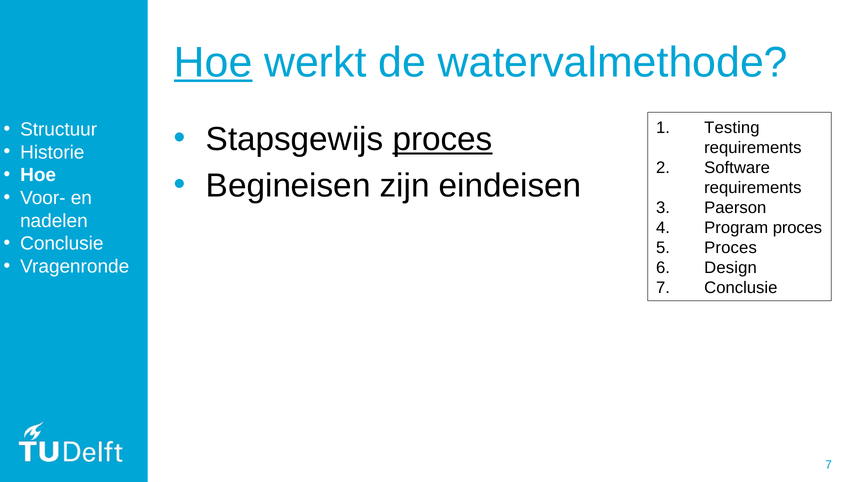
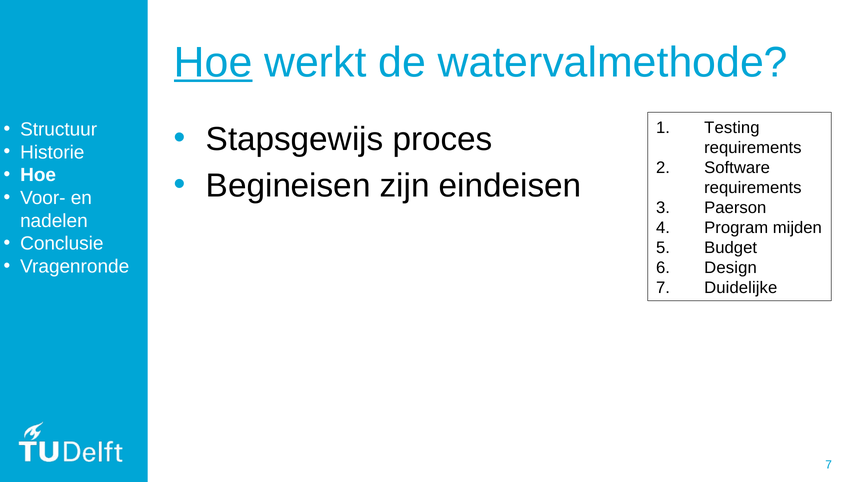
proces underline: present -> none (443, 139)
Program proces: proces -> mijden (797, 228)
Proces: Proces -> Budget (731, 248)
Conclusie: Conclusie -> Duidelijke (741, 288)
